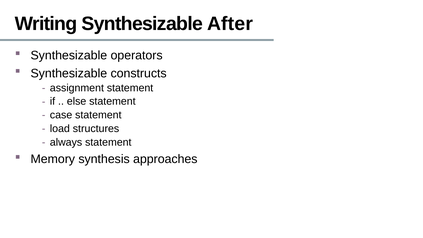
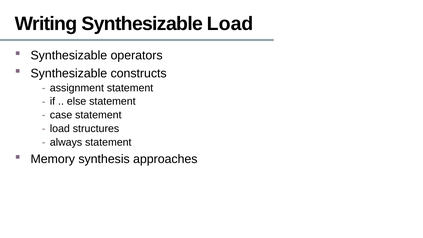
Synthesizable After: After -> Load (230, 24)
